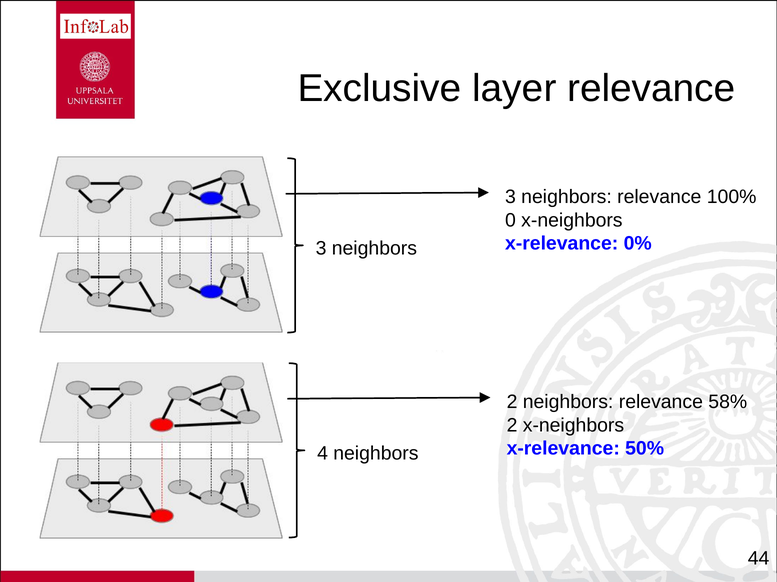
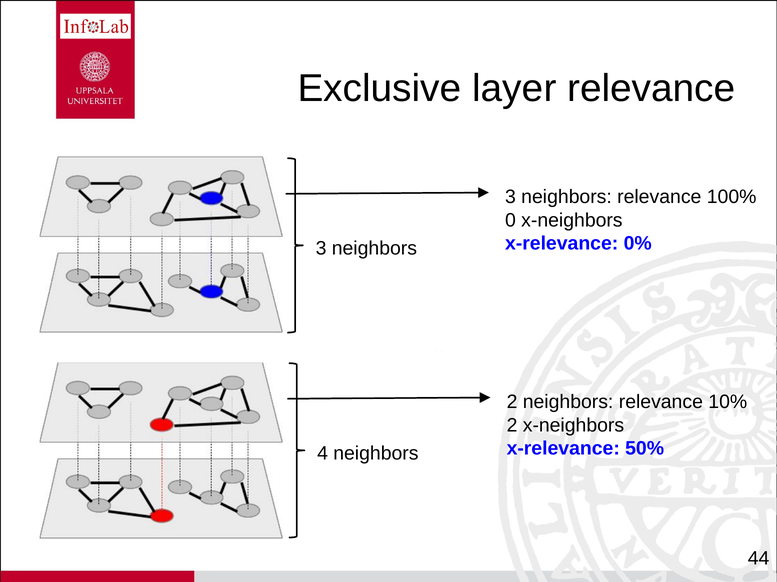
58%: 58% -> 10% (728, 402)
